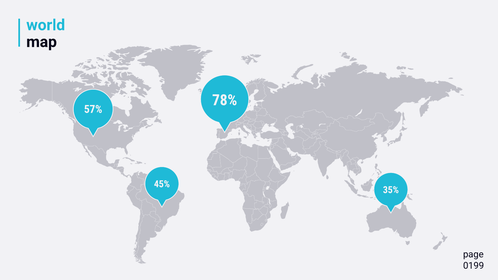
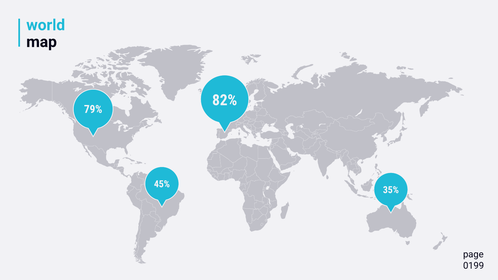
78%: 78% -> 82% (225, 100)
57%: 57% -> 79% (93, 109)
